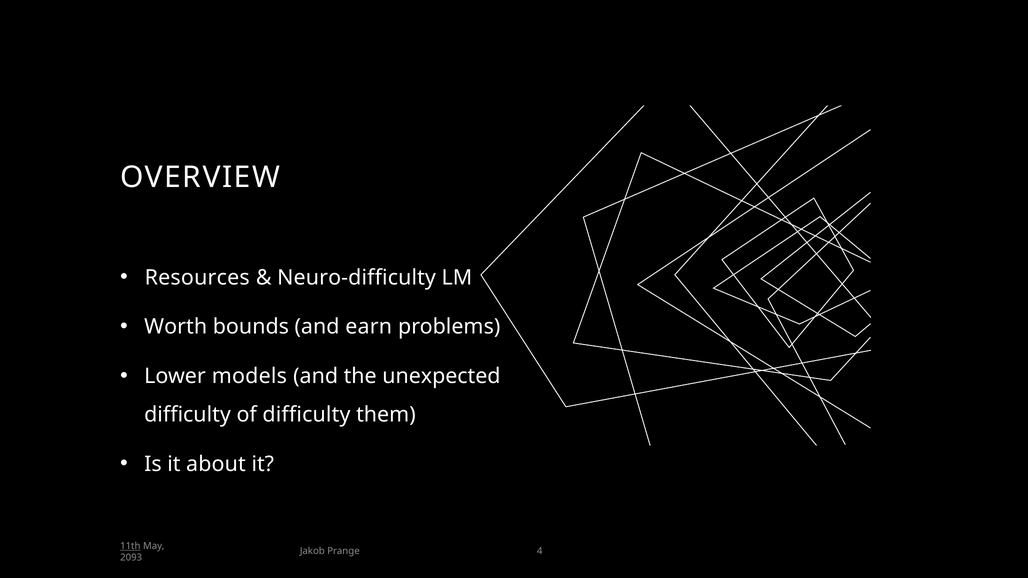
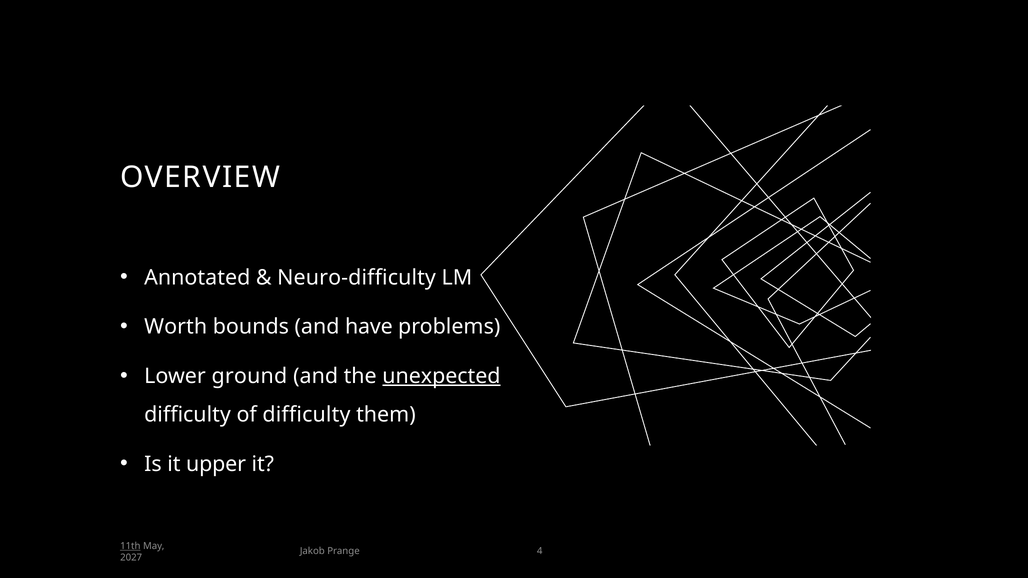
Resources: Resources -> Annotated (197, 278)
earn: earn -> have (369, 327)
models: models -> ground (249, 376)
unexpected underline: none -> present (441, 376)
about: about -> upper (216, 464)
2093: 2093 -> 2027 (131, 558)
